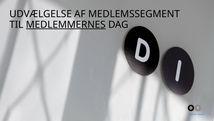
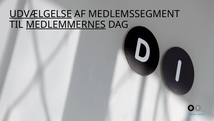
UDVÆLGELSE underline: none -> present (41, 14)
